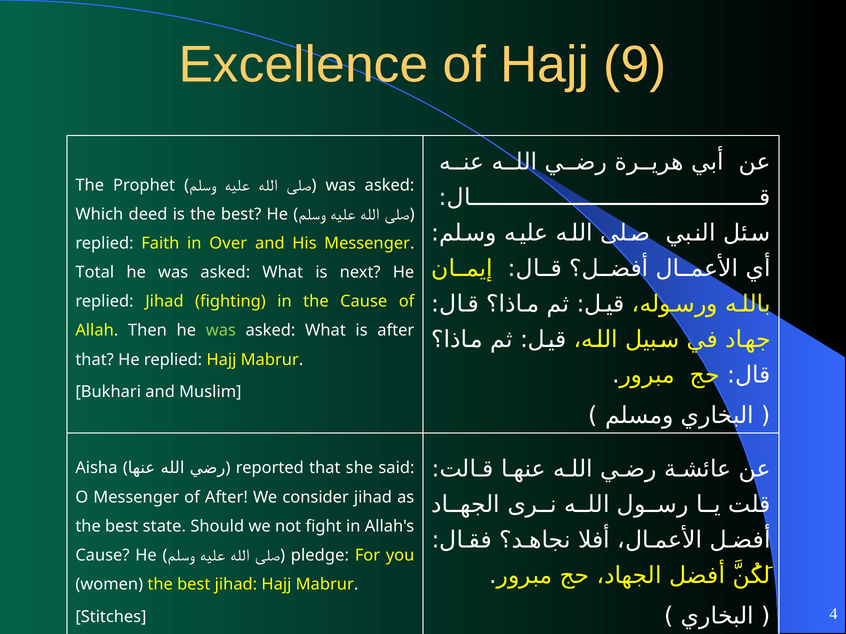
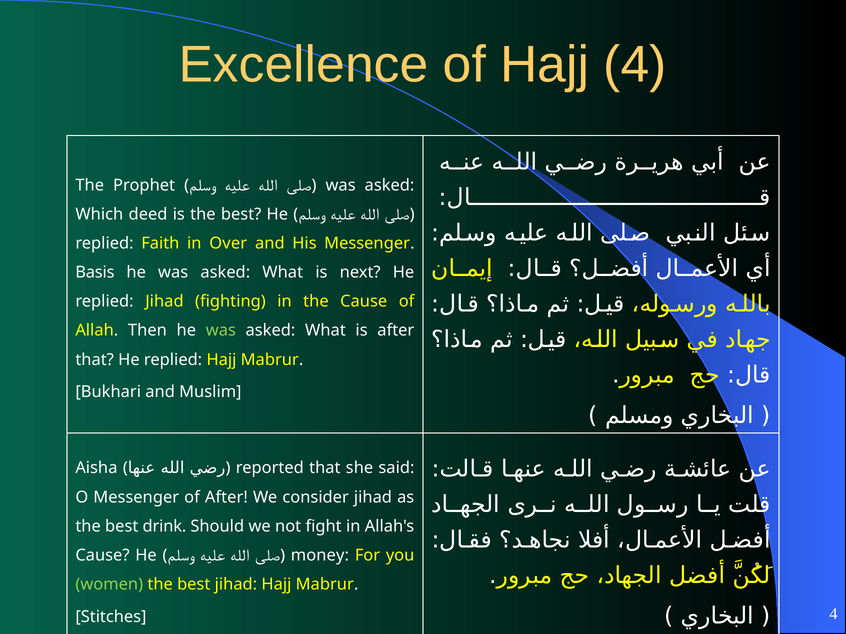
Hajj 9: 9 -> 4 (635, 65)
Total: Total -> Basis (95, 273)
state: state -> drink (164, 527)
pledge: pledge -> money (320, 556)
women colour: white -> light green (109, 585)
